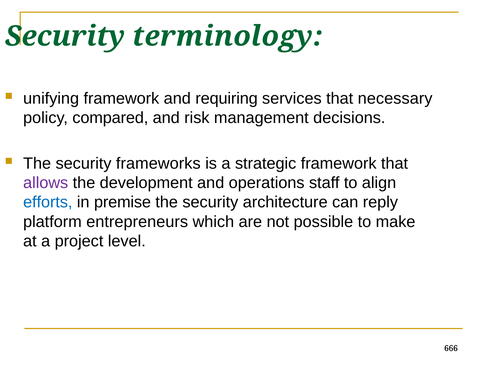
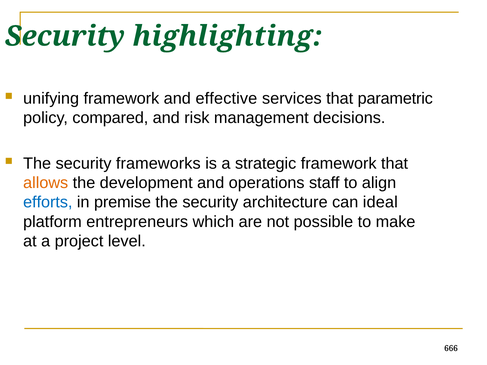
terminology: terminology -> highlighting (228, 36)
requiring: requiring -> effective (226, 99)
necessary: necessary -> parametric (395, 99)
allows colour: purple -> orange (46, 183)
reply: reply -> ideal (380, 202)
